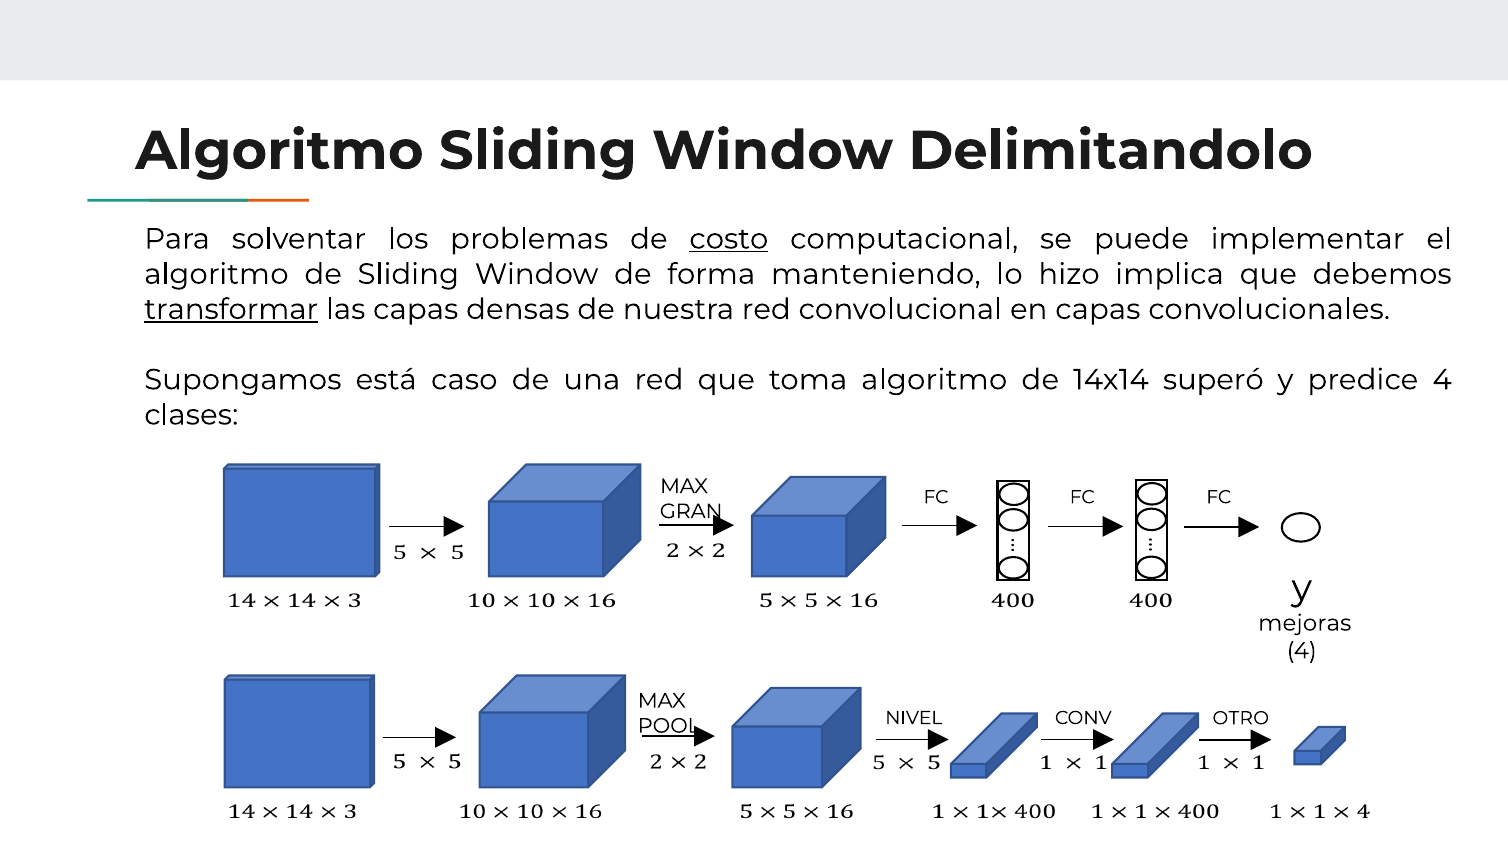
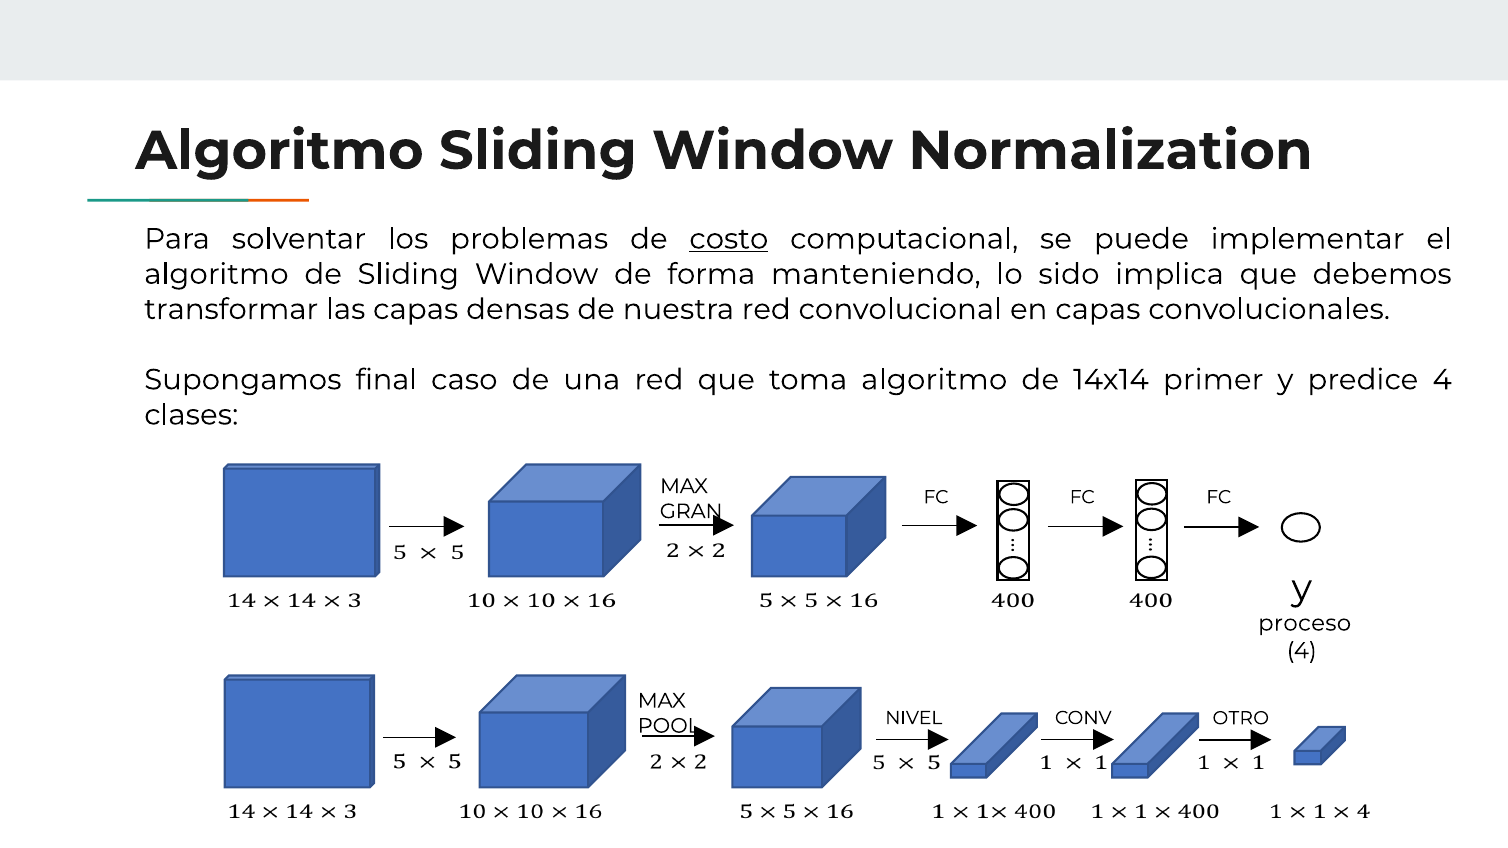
Delimitandolo: Delimitandolo -> Normalization (1111, 151)
hizo: hizo -> sido (1069, 274)
transformar underline: present -> none (231, 309)
está: está -> final (386, 380)
superó: superó -> primer (1213, 380)
mejoras: mejoras -> proceso (1305, 623)
